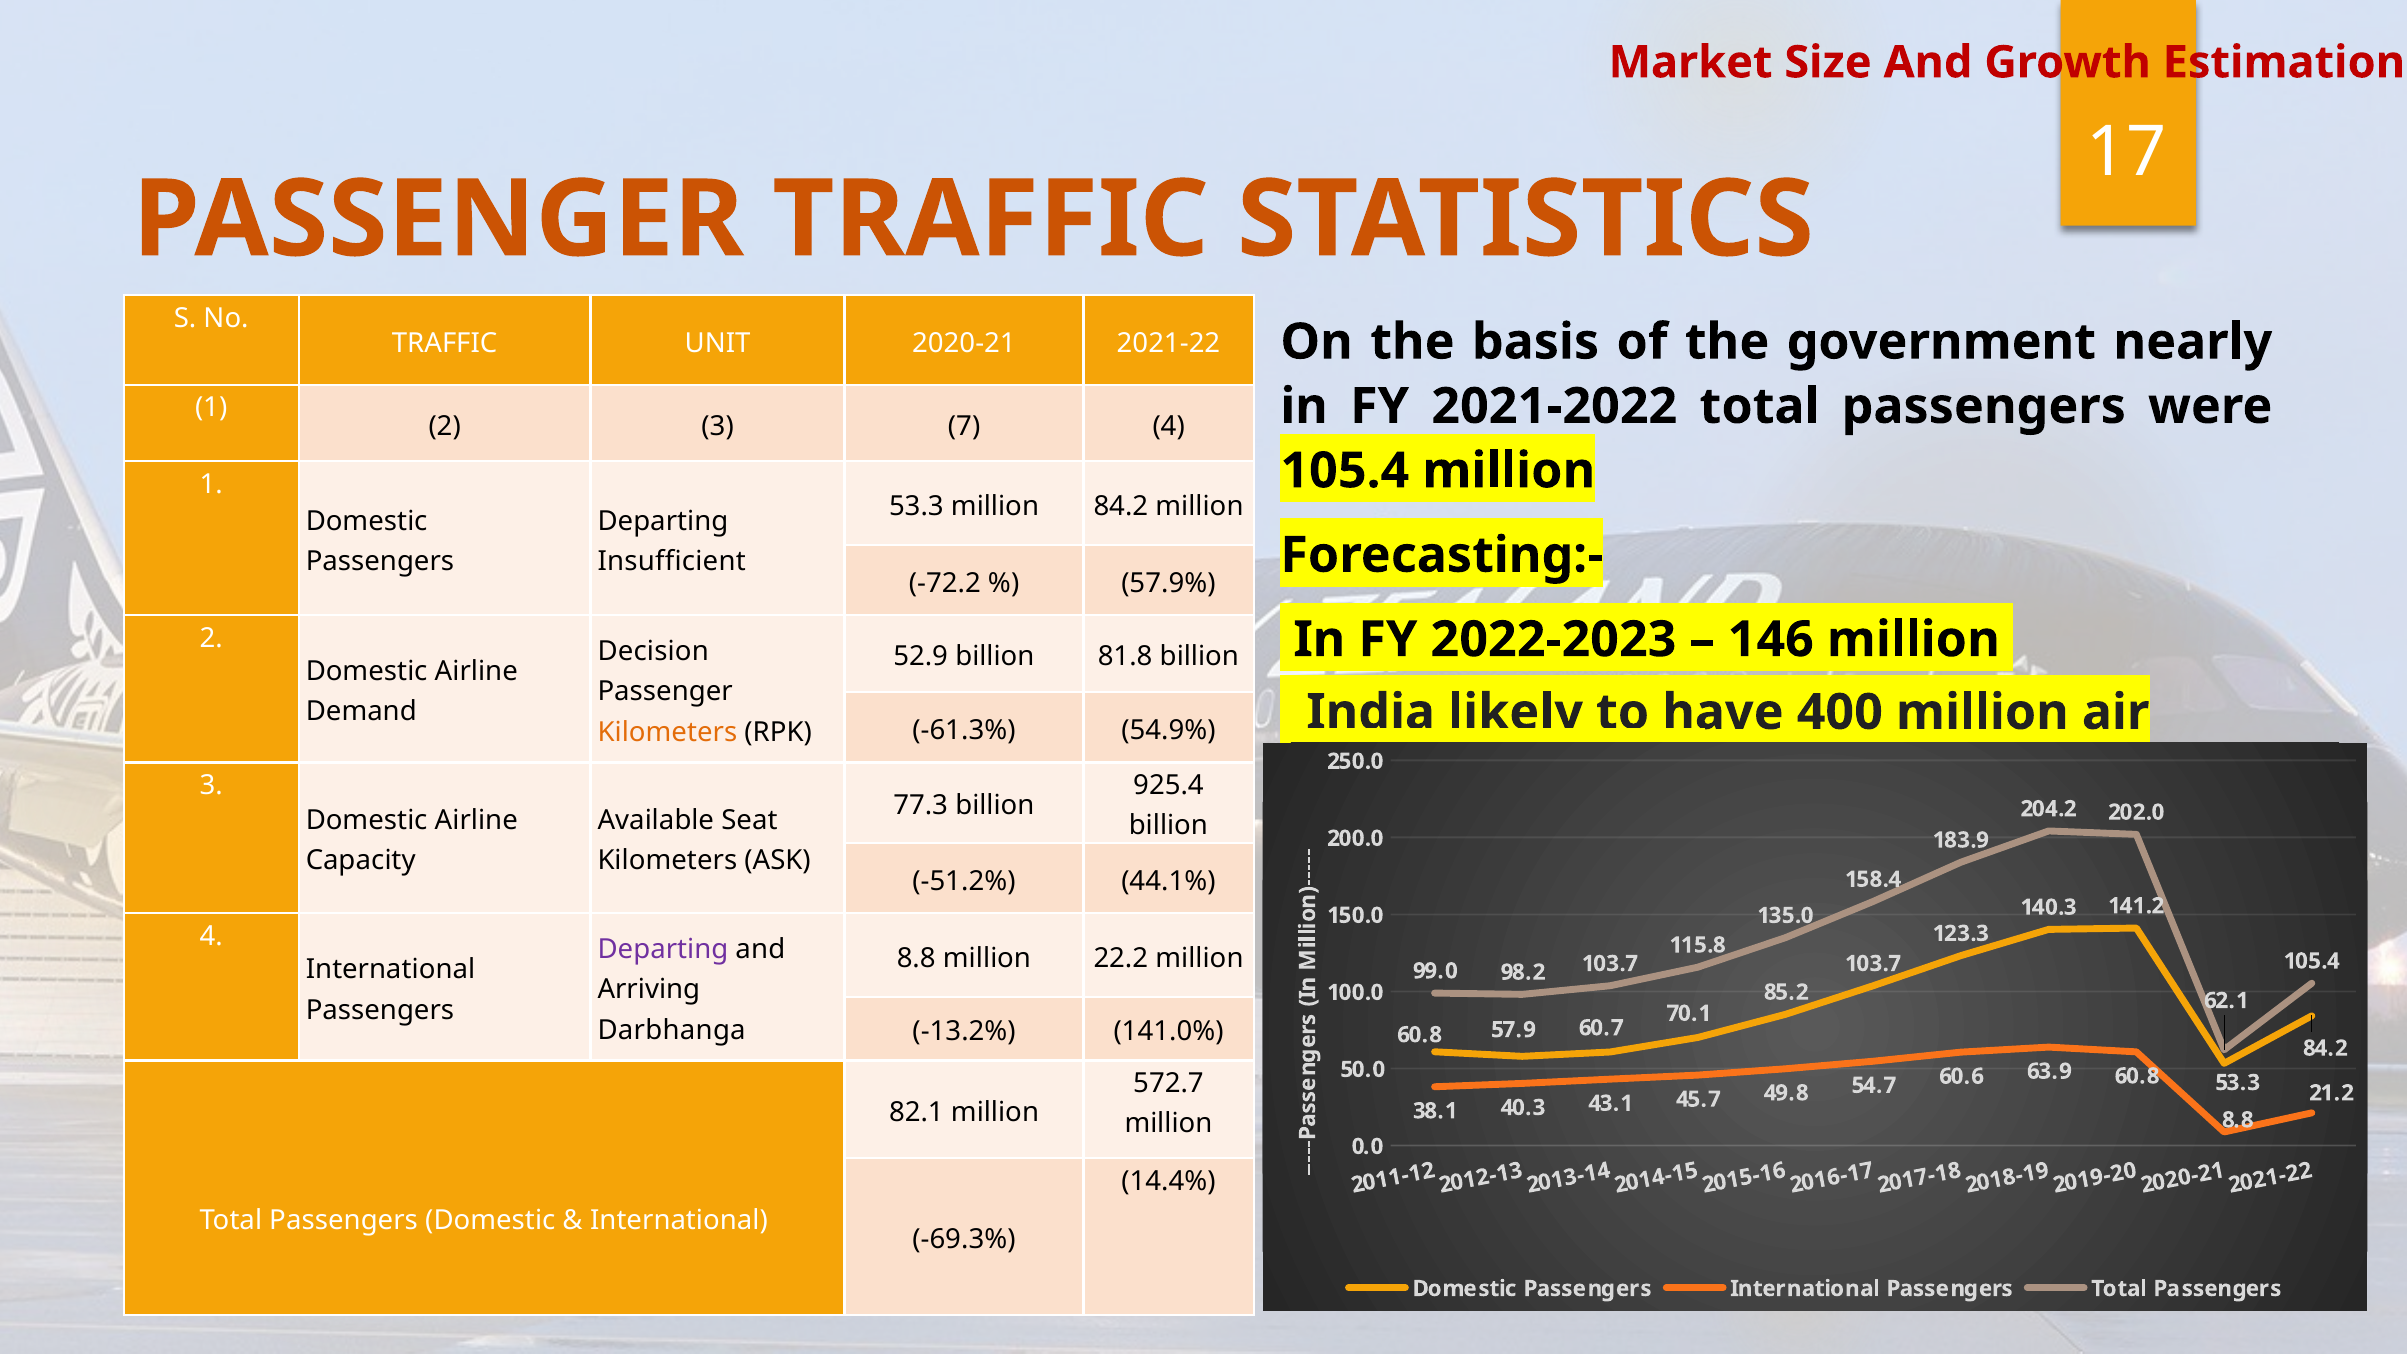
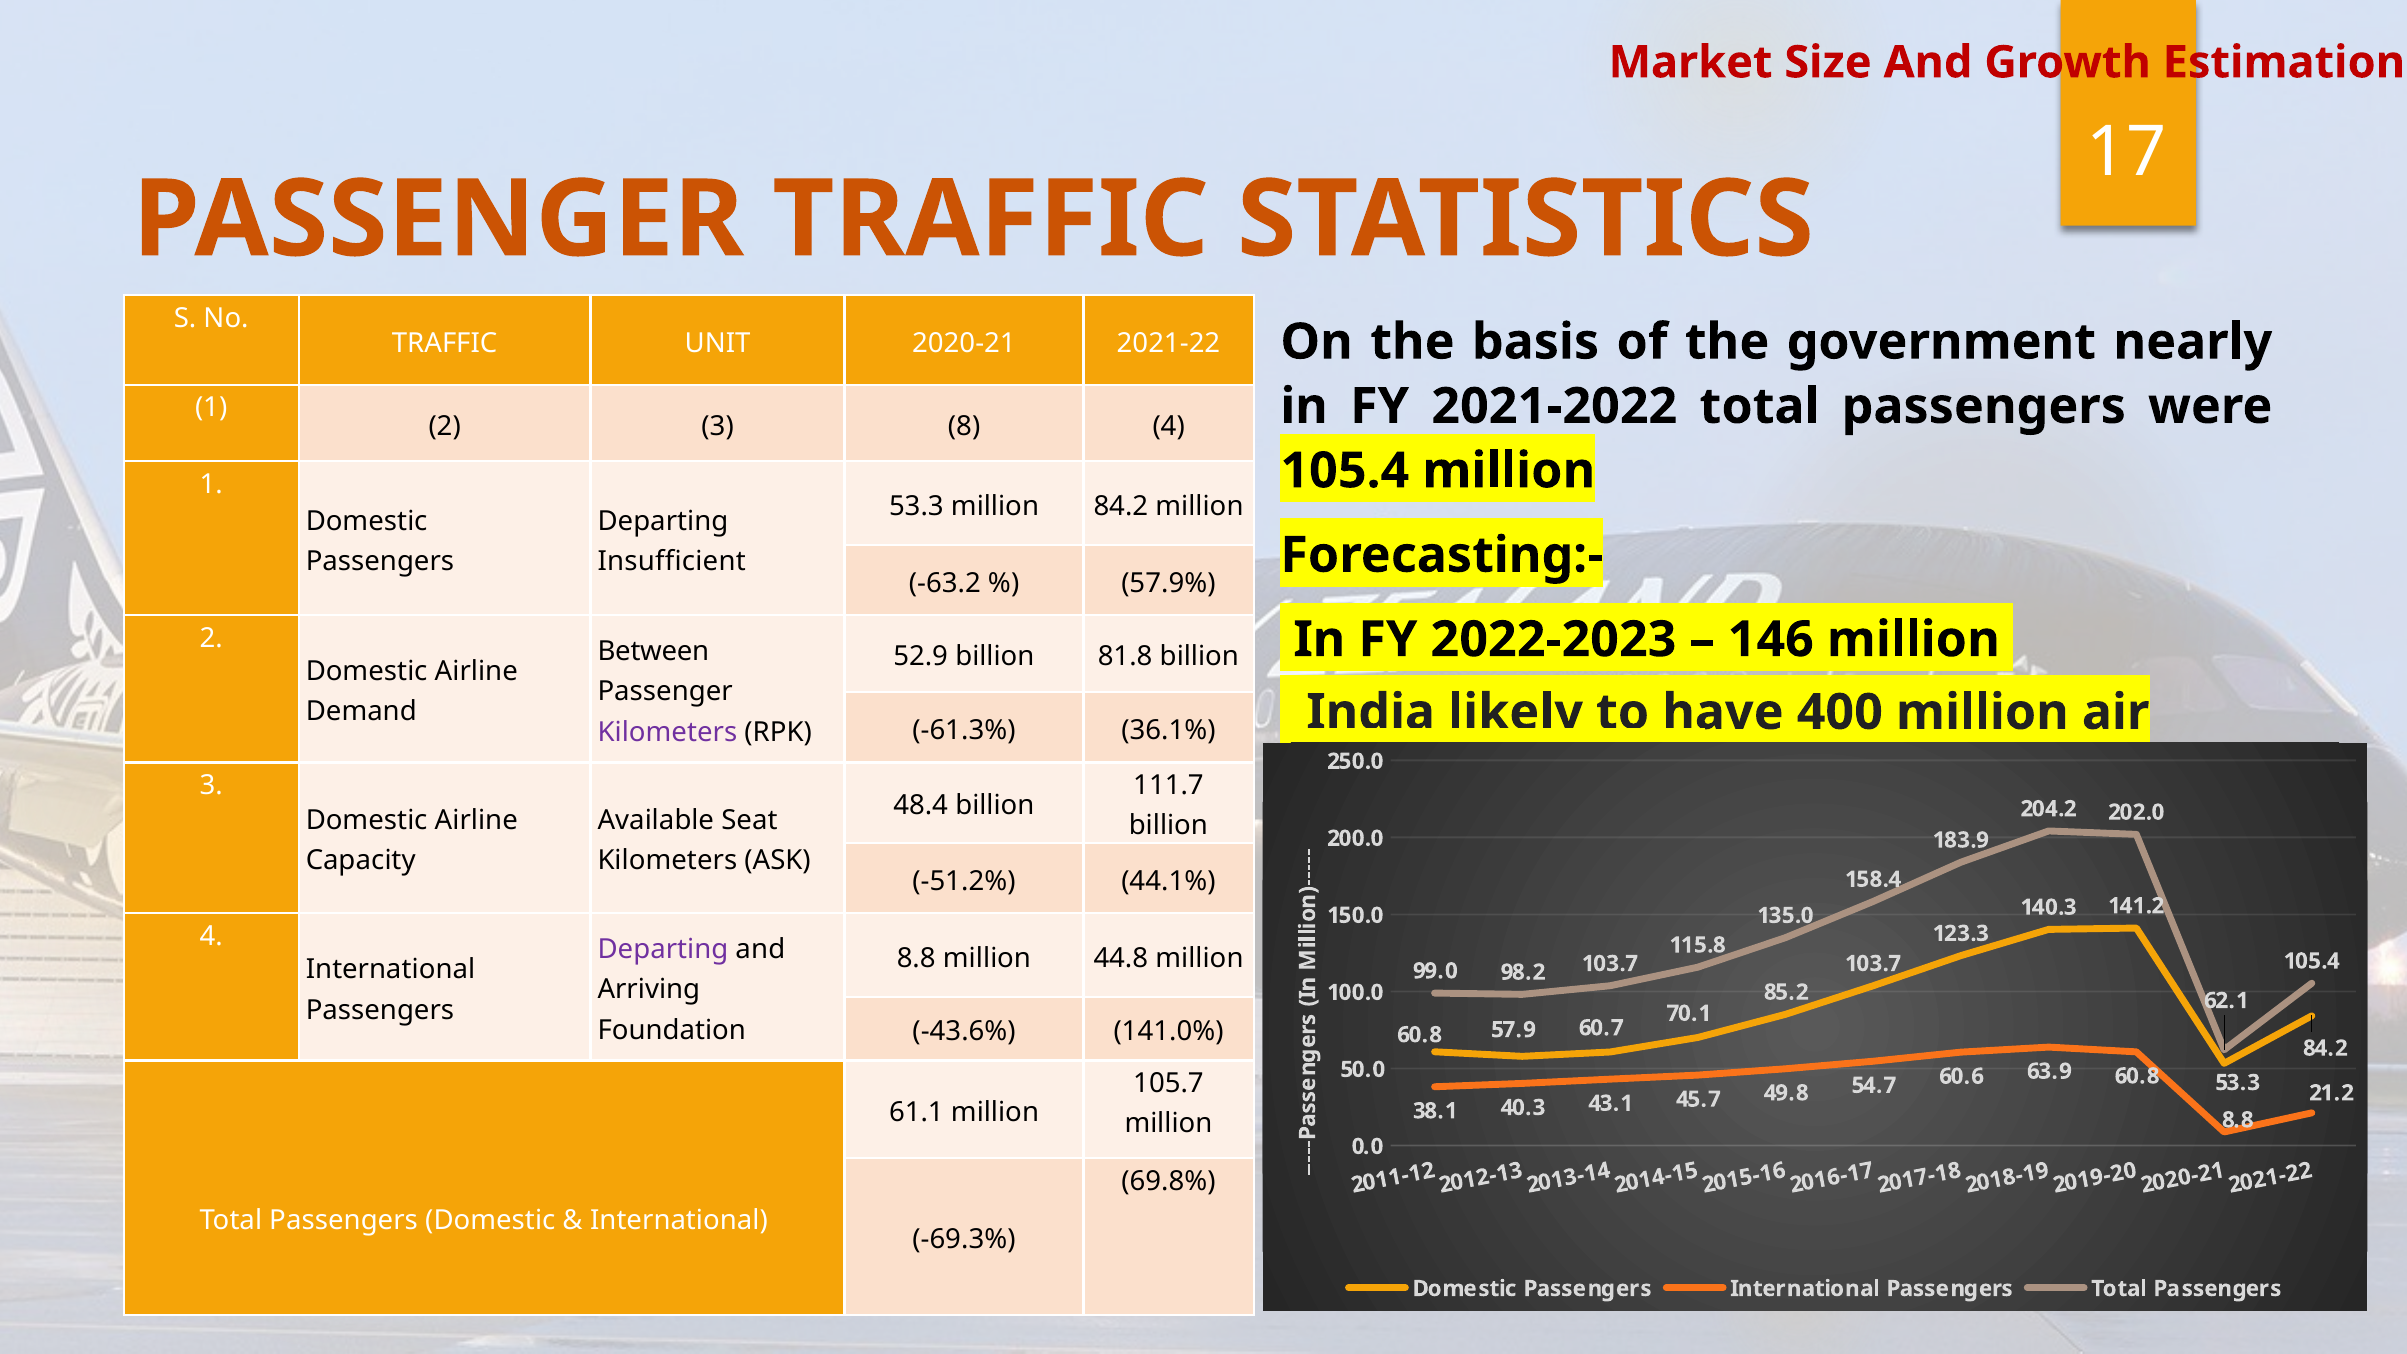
7: 7 -> 8 (964, 426)
-72.2: -72.2 -> -63.2 (945, 583)
Decision: Decision -> Between (653, 651)
54.9%: 54.9% -> 36.1% (1168, 730)
Kilometers colour: orange -> purple (667, 732)
925.4: 925.4 -> 111.7 (1168, 785)
77.3: 77.3 -> 48.4 (921, 806)
22.2: 22.2 -> 44.8 (1121, 958)
Darbhanga: Darbhanga -> Foundation (672, 1030)
-13.2%: -13.2% -> -43.6% (964, 1032)
572.7: 572.7 -> 105.7 (1168, 1083)
82.1: 82.1 -> 61.1 (916, 1112)
14.4%: 14.4% -> 69.8% (1168, 1181)
